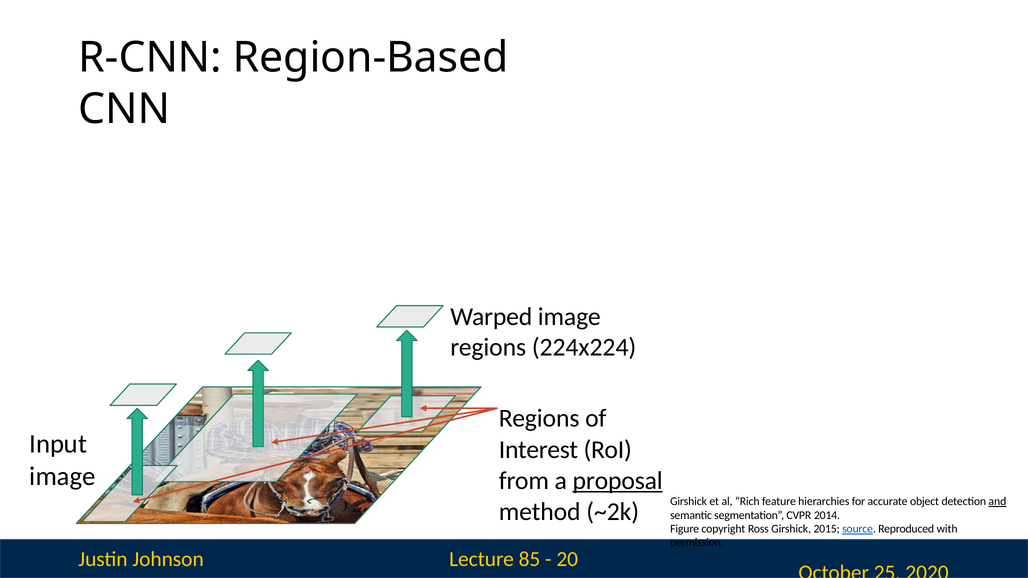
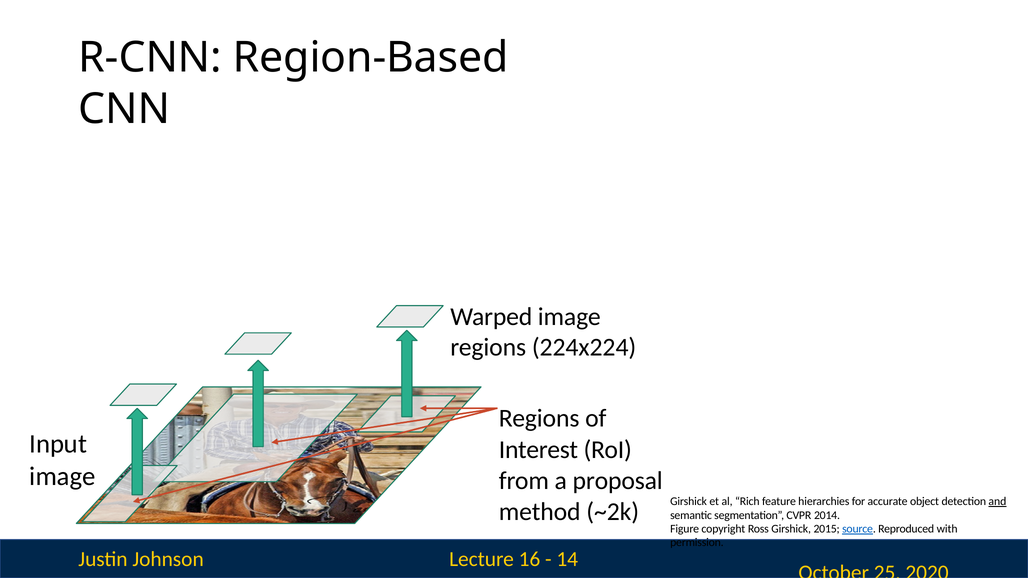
proposal underline: present -> none (618, 481)
85: 85 -> 16 (529, 560)
20: 20 -> 14 (567, 560)
